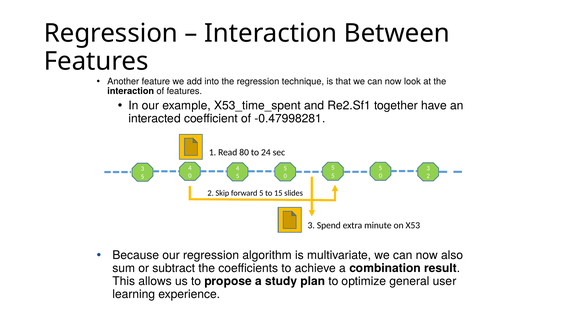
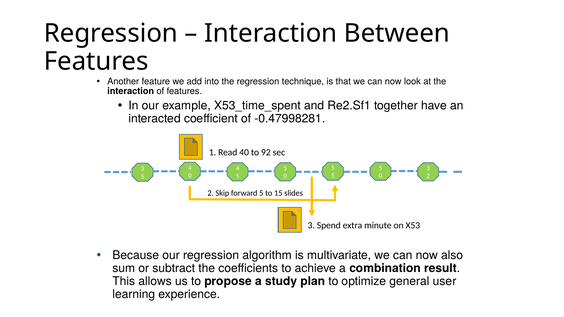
80: 80 -> 40 (244, 153)
24: 24 -> 92 (266, 153)
